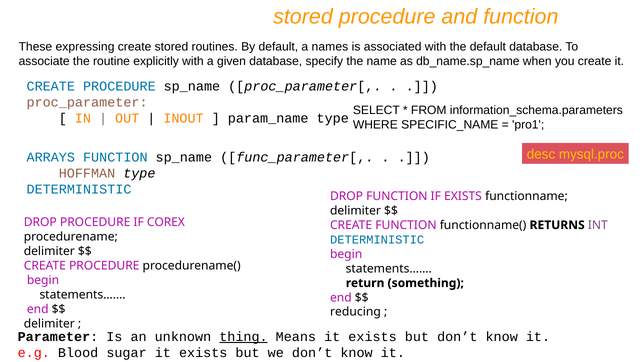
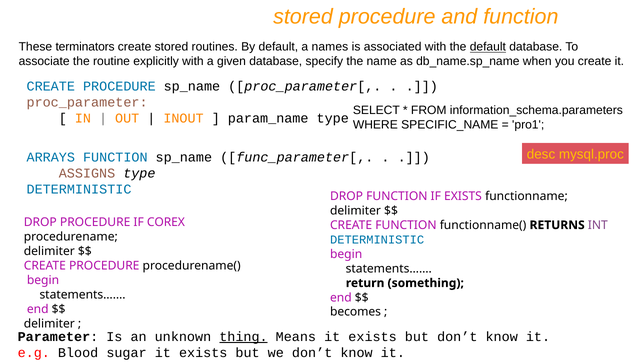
expressing: expressing -> terminators (85, 47)
default underline: none -> present (488, 47)
HOFFMAN: HOFFMAN -> ASSIGNS (87, 173)
reducing: reducing -> becomes (356, 312)
